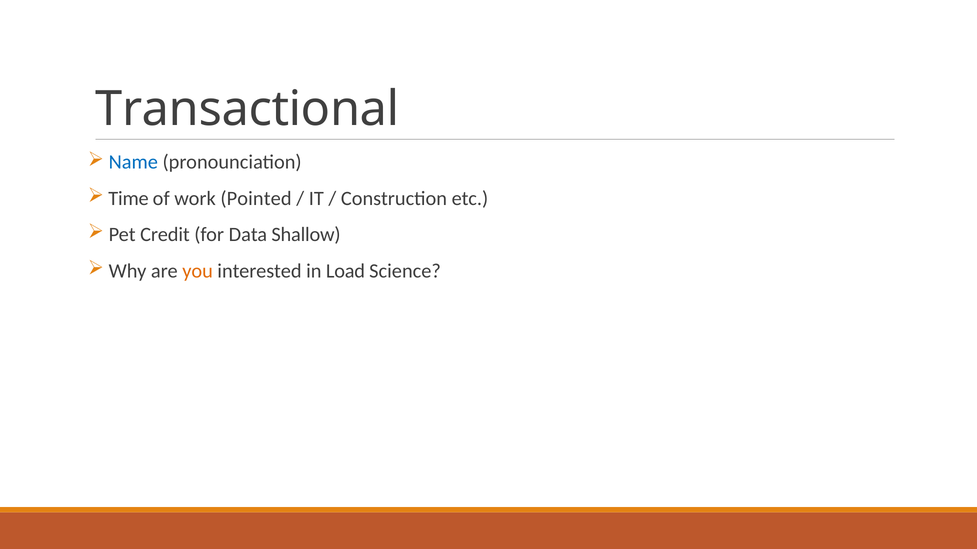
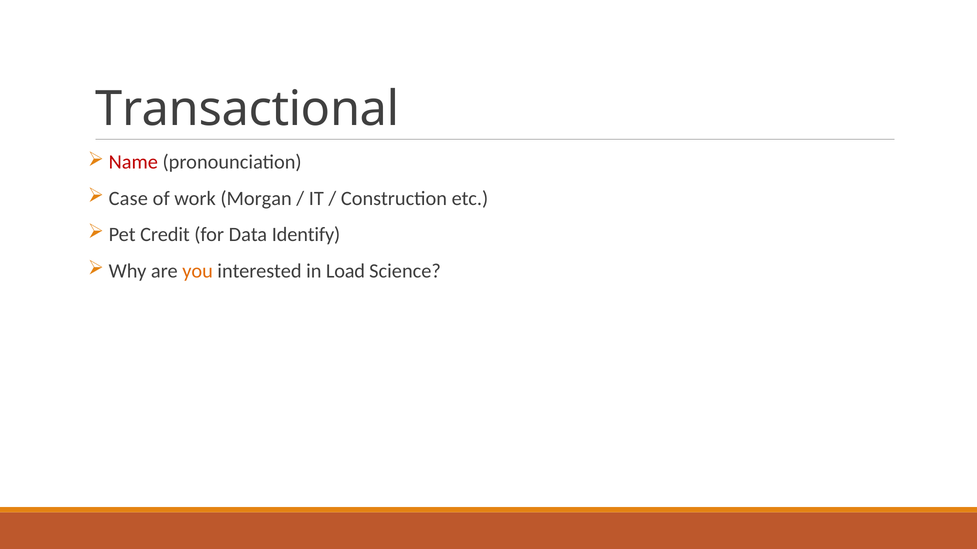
Name colour: blue -> red (133, 162)
Time: Time -> Case (128, 199)
Pointed: Pointed -> Morgan (256, 199)
Shallow: Shallow -> Identify (306, 235)
